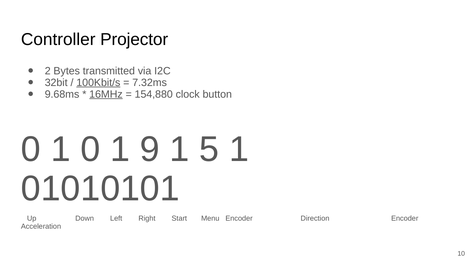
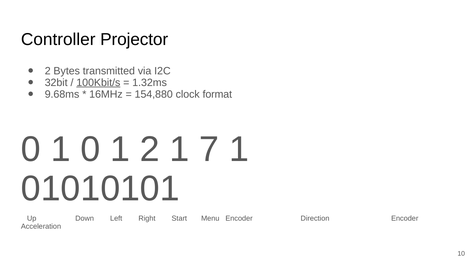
7.32ms: 7.32ms -> 1.32ms (150, 82)
16MHz underline: present -> none (106, 94)
button: button -> format (217, 94)
1 9: 9 -> 2 (150, 149)
5: 5 -> 7 (209, 149)
